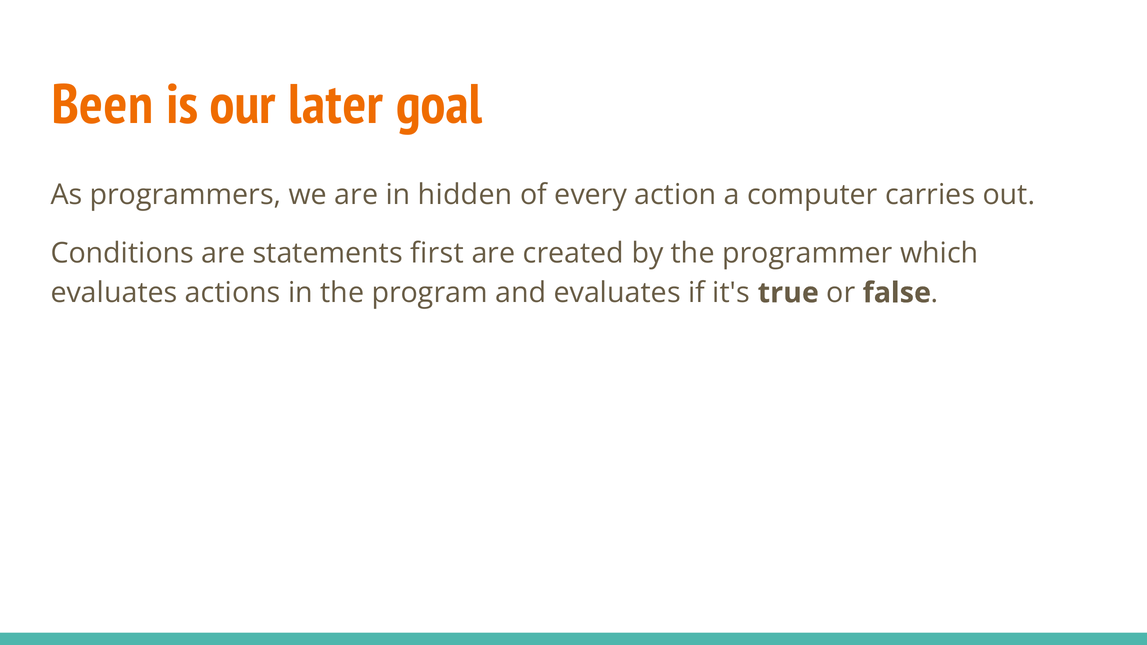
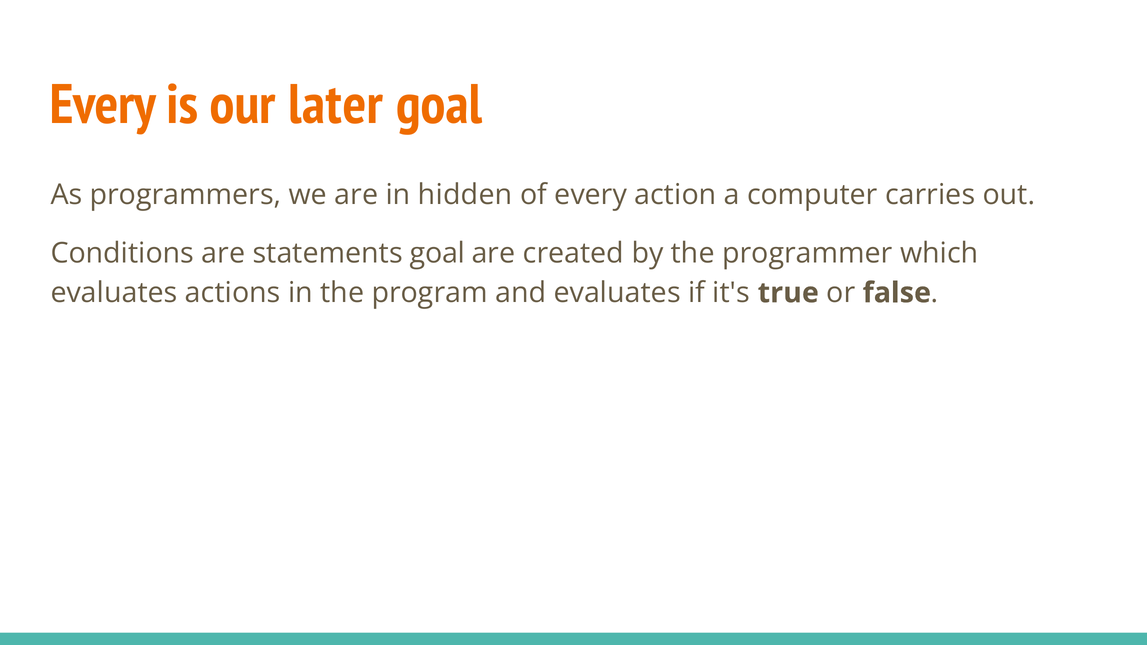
Been: Been -> Every (103, 105)
statements first: first -> goal (437, 253)
